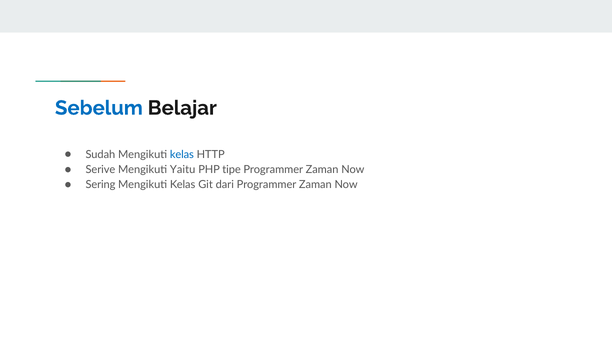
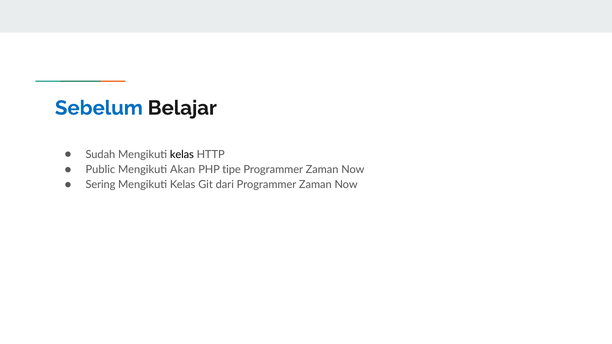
kelas colour: blue -> black (182, 155)
Serive: Serive -> Public (100, 170)
Yaitu: Yaitu -> Akan (183, 170)
